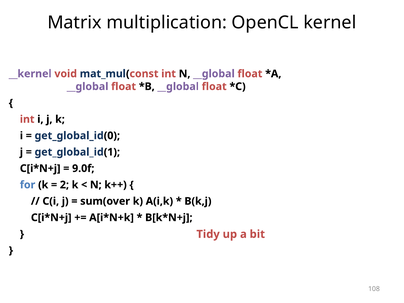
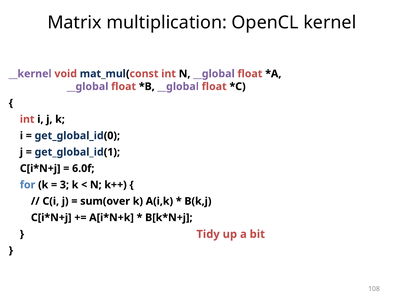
9.0f: 9.0f -> 6.0f (83, 168)
2: 2 -> 3 (64, 185)
